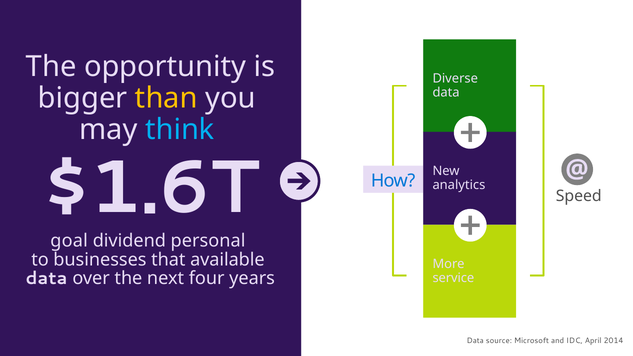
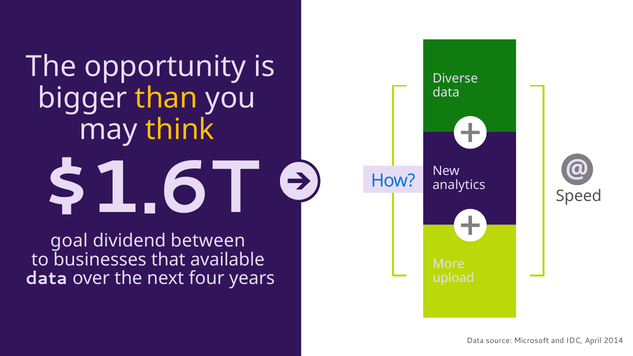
think colour: light blue -> yellow (180, 130)
personal: personal -> between (208, 241)
service: service -> upload (453, 278)
